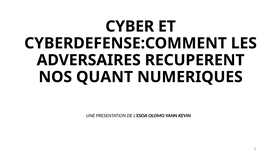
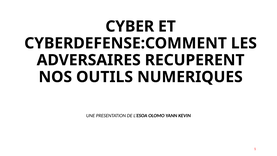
QUANT: QUANT -> OUTILS (105, 77)
